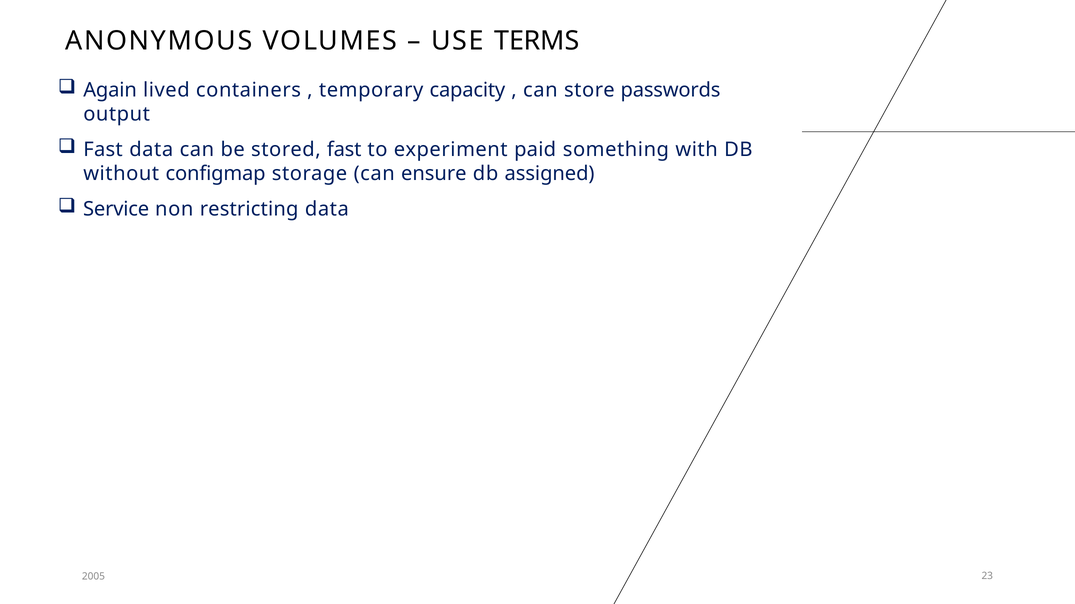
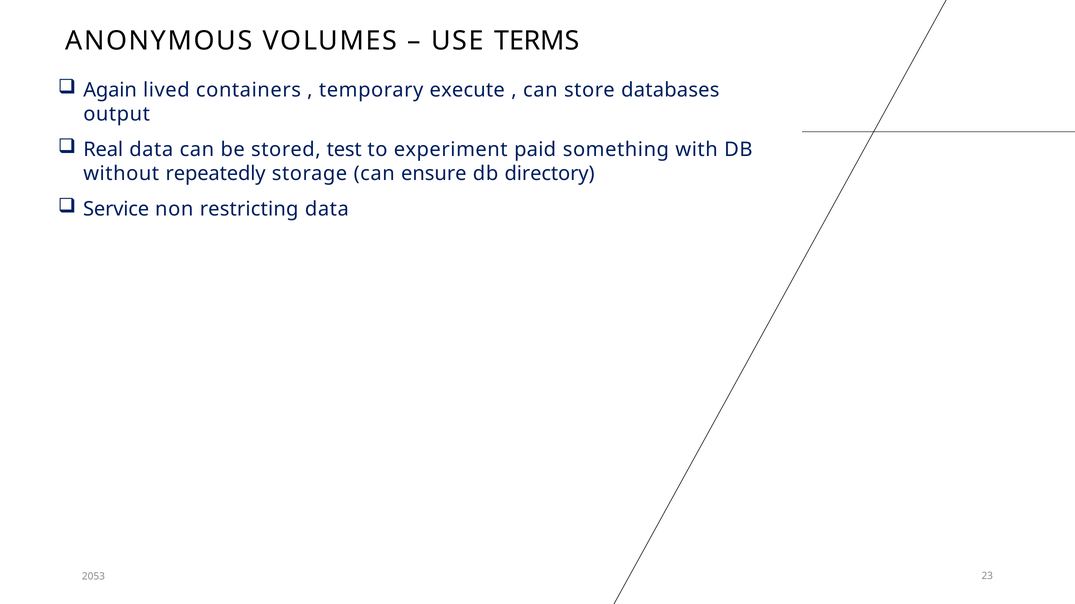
capacity: capacity -> execute (467, 90)
passwords: passwords -> databases (670, 90)
Fast: Fast -> Real (103, 150)
stored fast: fast -> test (344, 150)
configmap: configmap -> repeatedly (216, 174)
assigned: assigned -> directory (550, 174)
2005: 2005 -> 2053 (93, 577)
